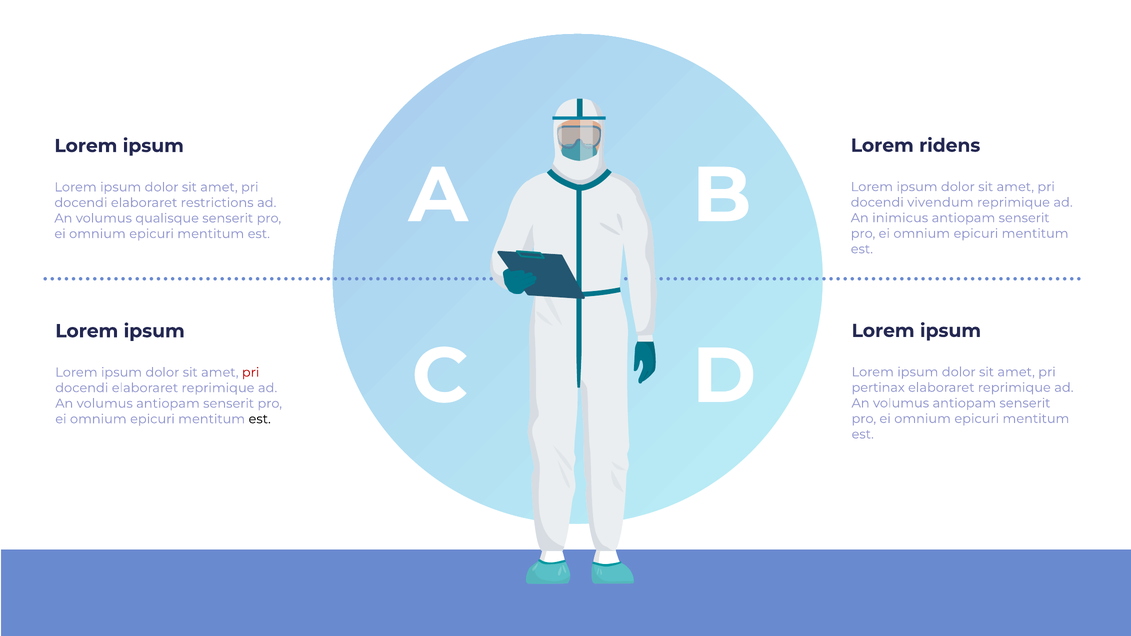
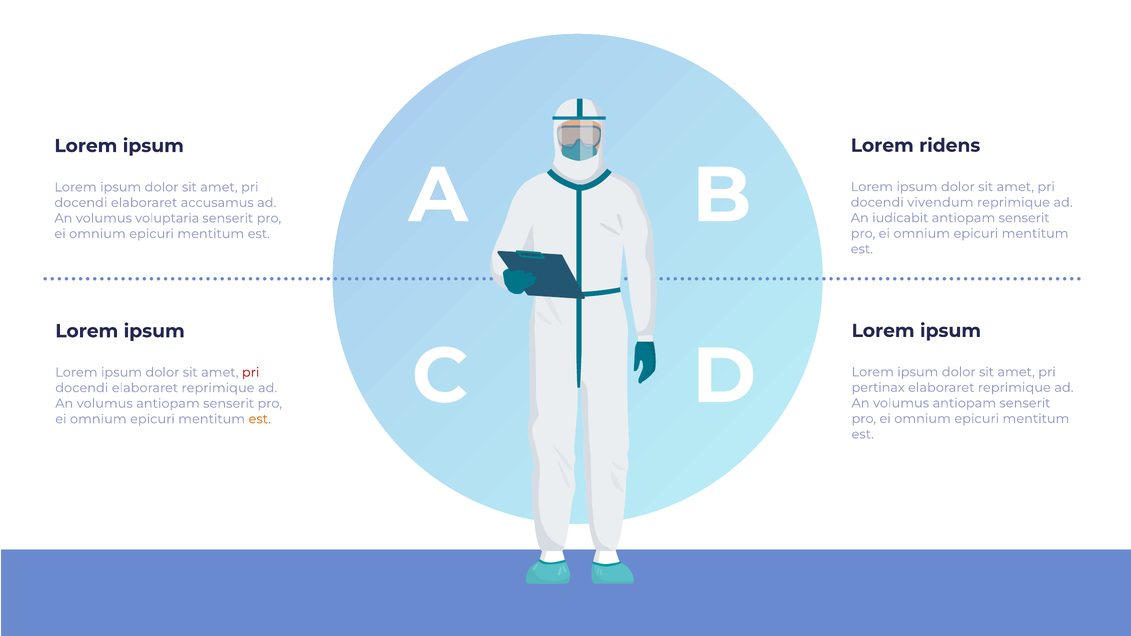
restrictions: restrictions -> accusamus (217, 203)
inimicus: inimicus -> iudicabit (900, 218)
qualisque: qualisque -> voluptaria (167, 218)
est colour: black -> orange (260, 419)
